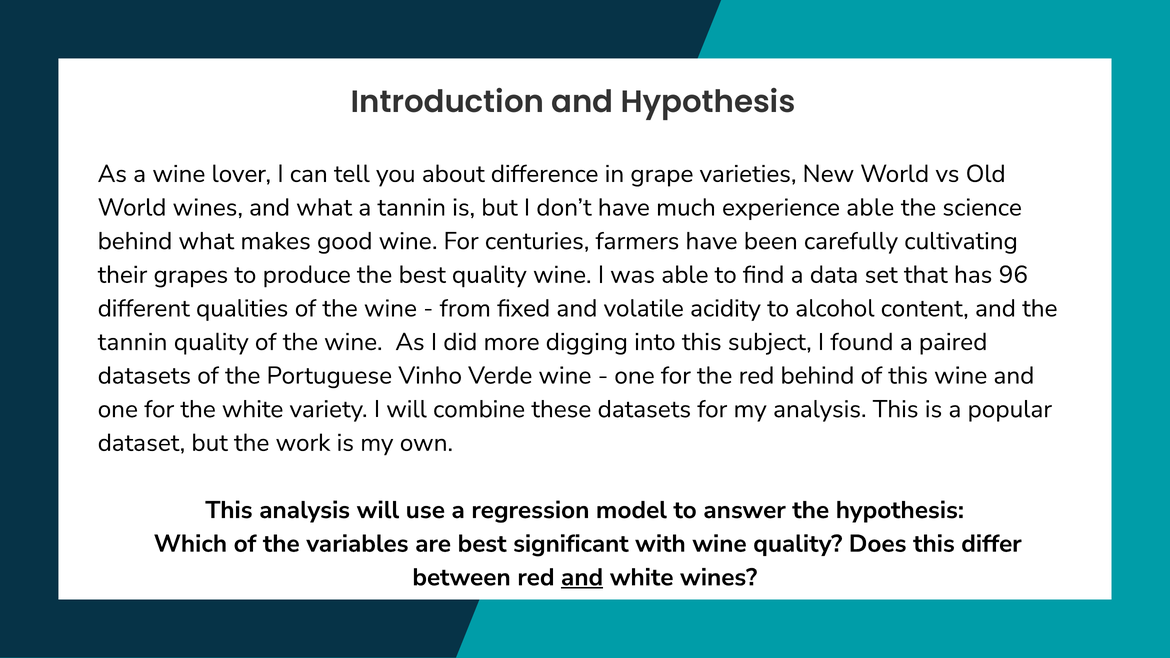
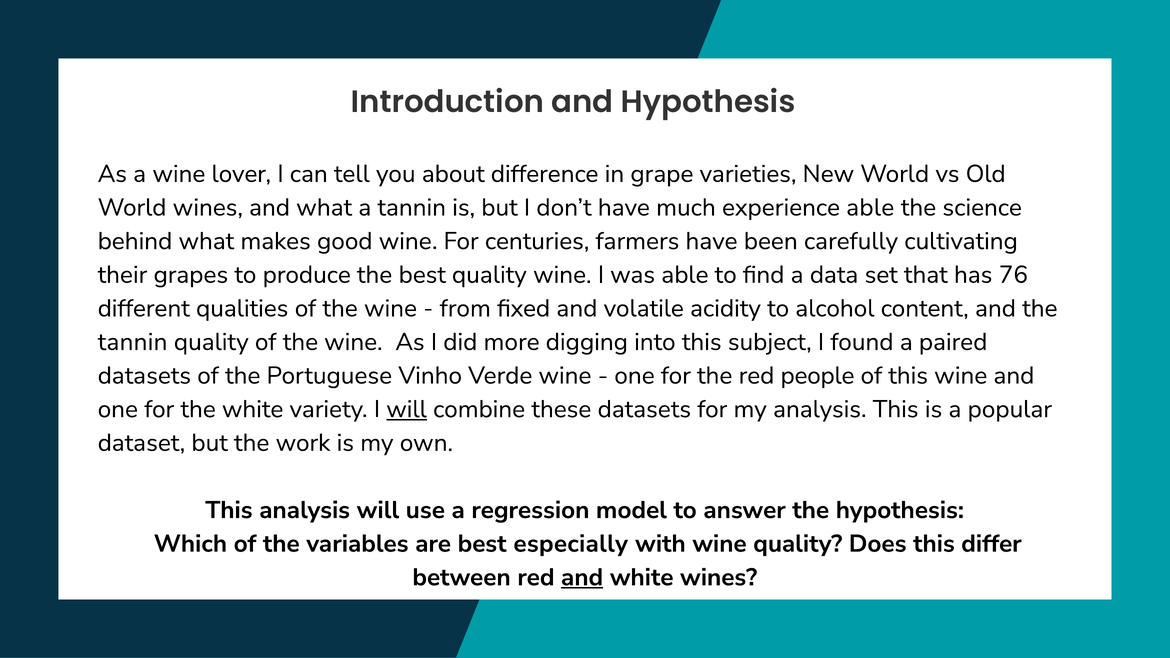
96: 96 -> 76 (1013, 275)
red behind: behind -> people (817, 376)
will underline: none -> present (407, 409)
significant: significant -> especially (571, 544)
